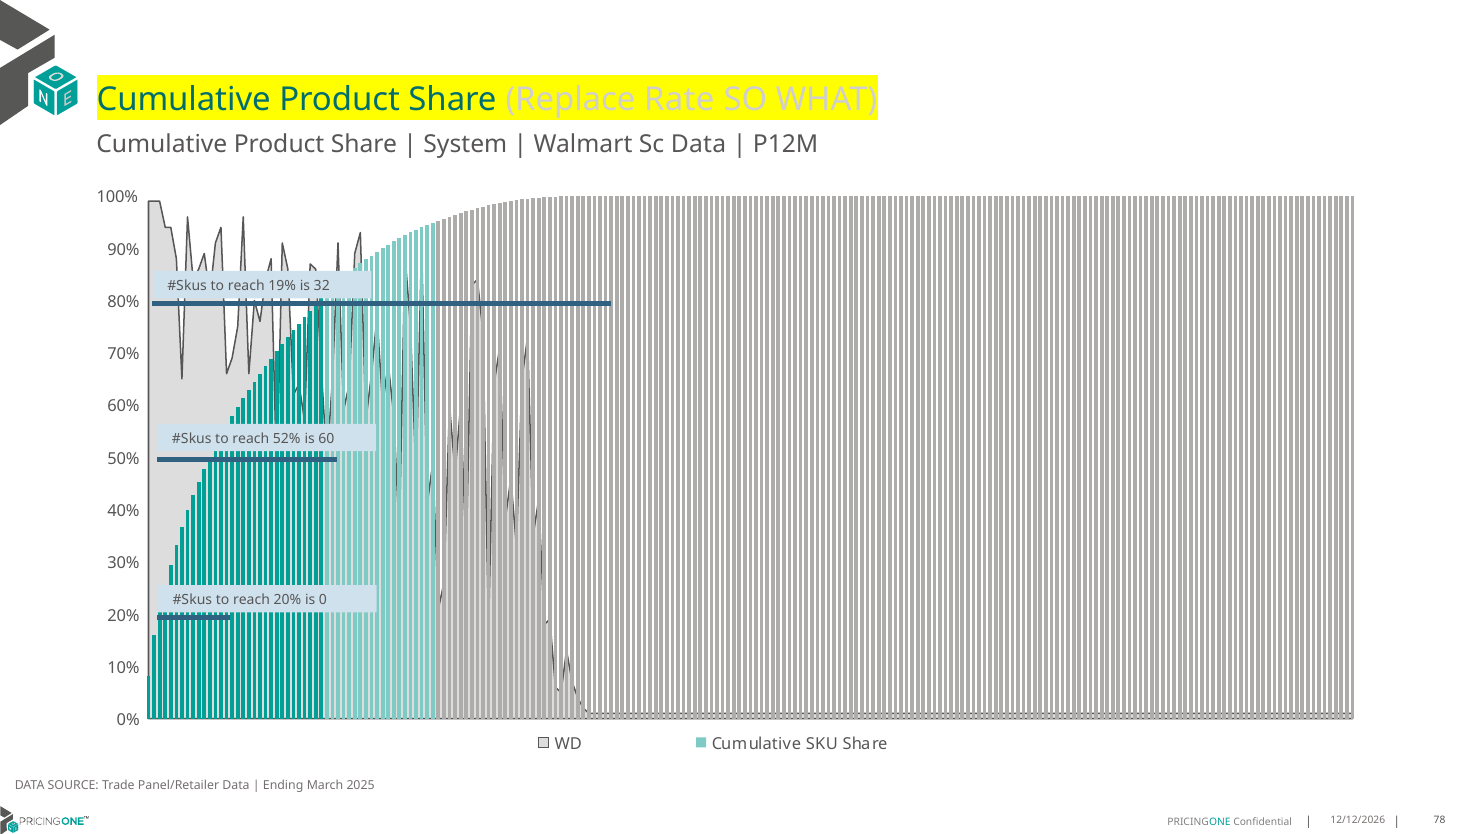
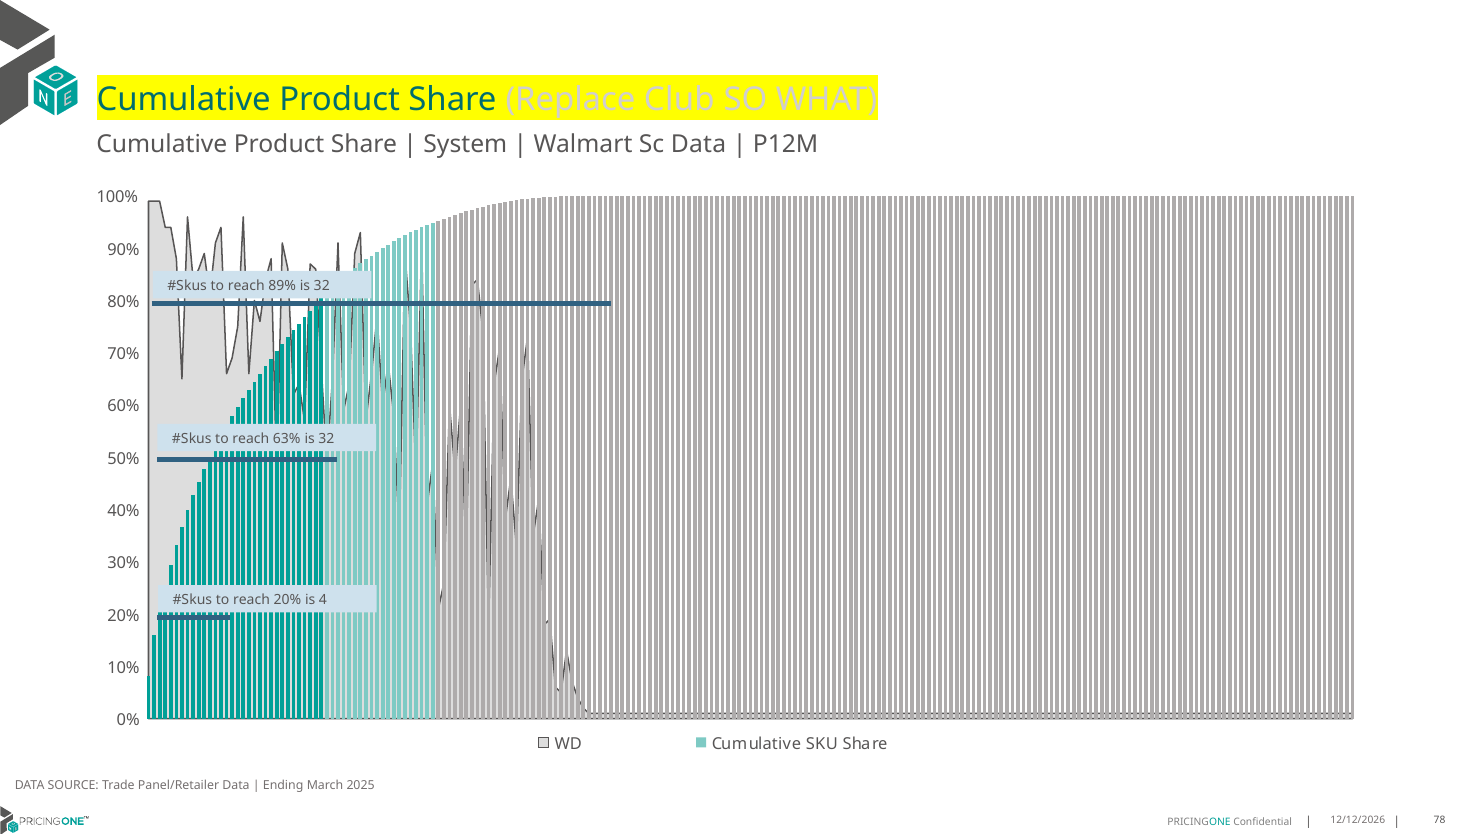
Rate: Rate -> Club (679, 100)
19%: 19% -> 89% (282, 285)
52%: 52% -> 63% (287, 438)
60: 60 -> 32 (326, 438)
0: 0 -> 4 (323, 599)
